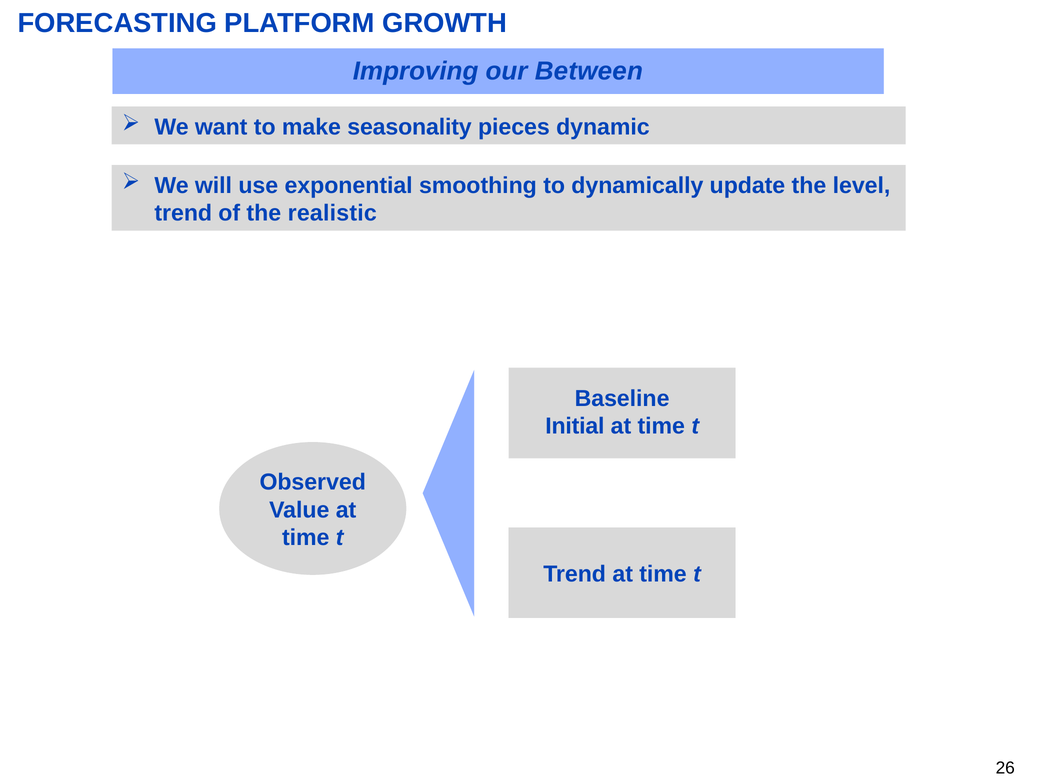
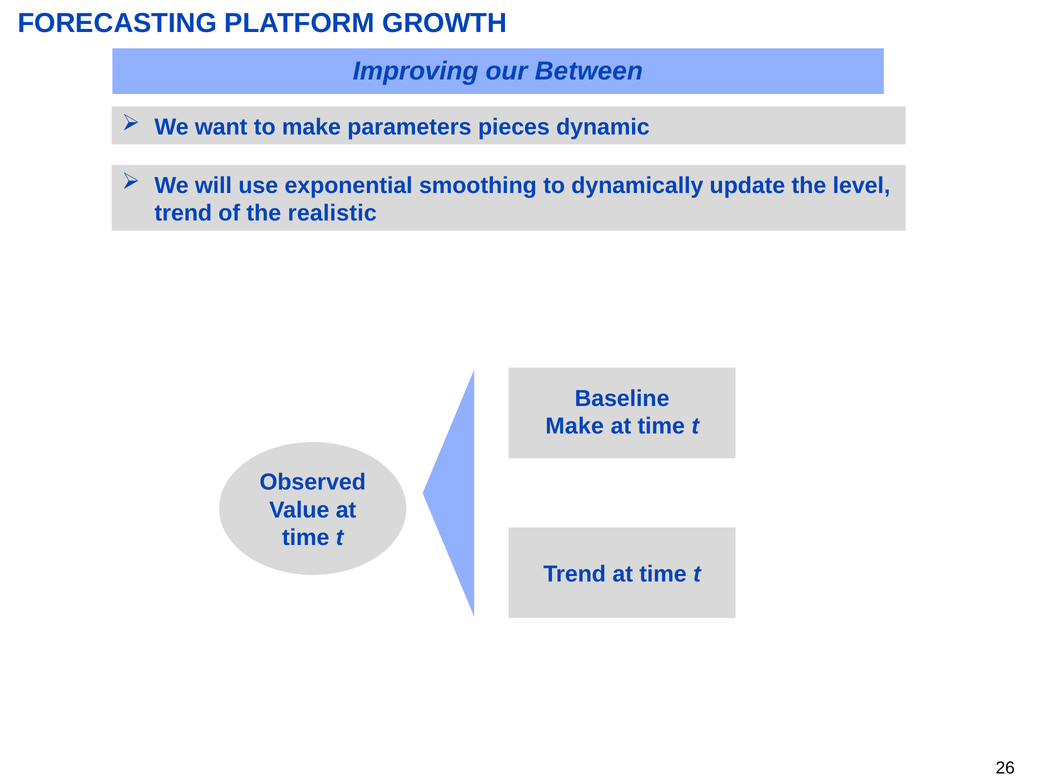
seasonality: seasonality -> parameters (409, 127)
Initial: Initial -> Make (575, 426)
